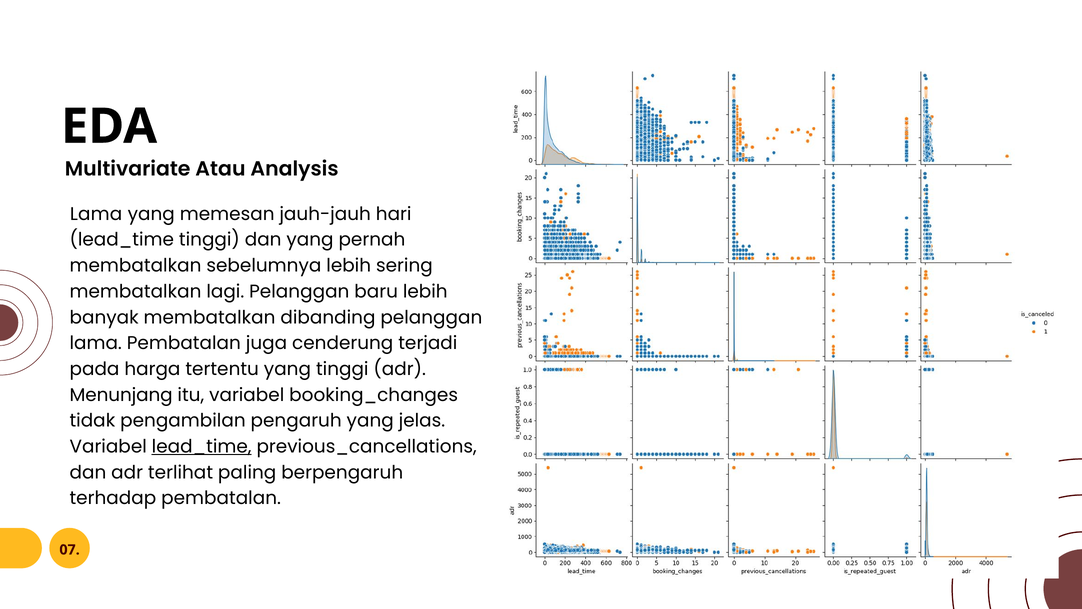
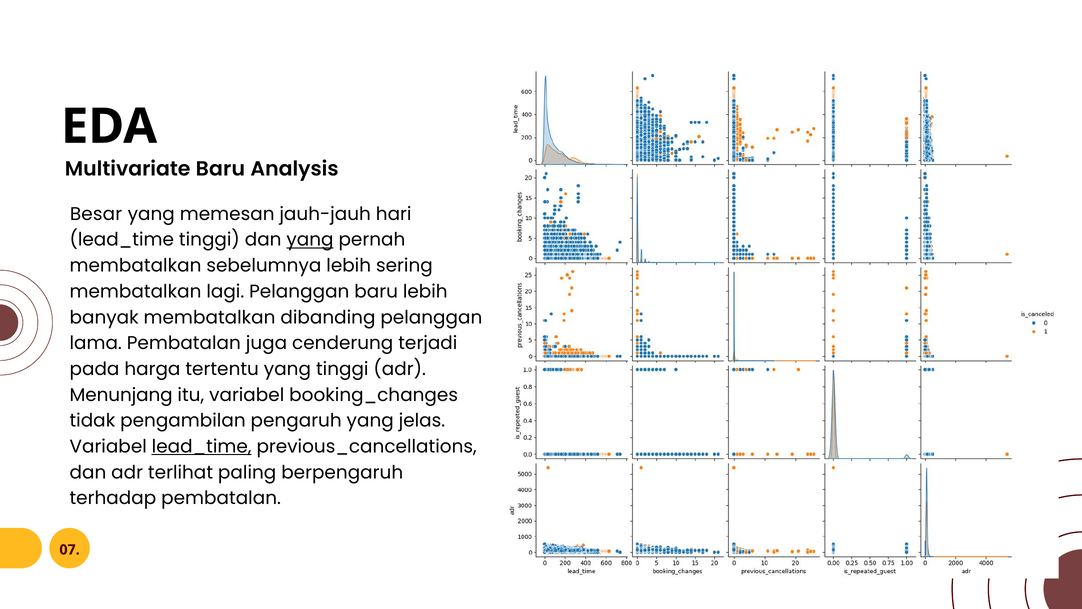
Multivariate Atau: Atau -> Baru (220, 169)
Lama: Lama -> Besar (96, 214)
yang underline: none -> present (310, 240)
